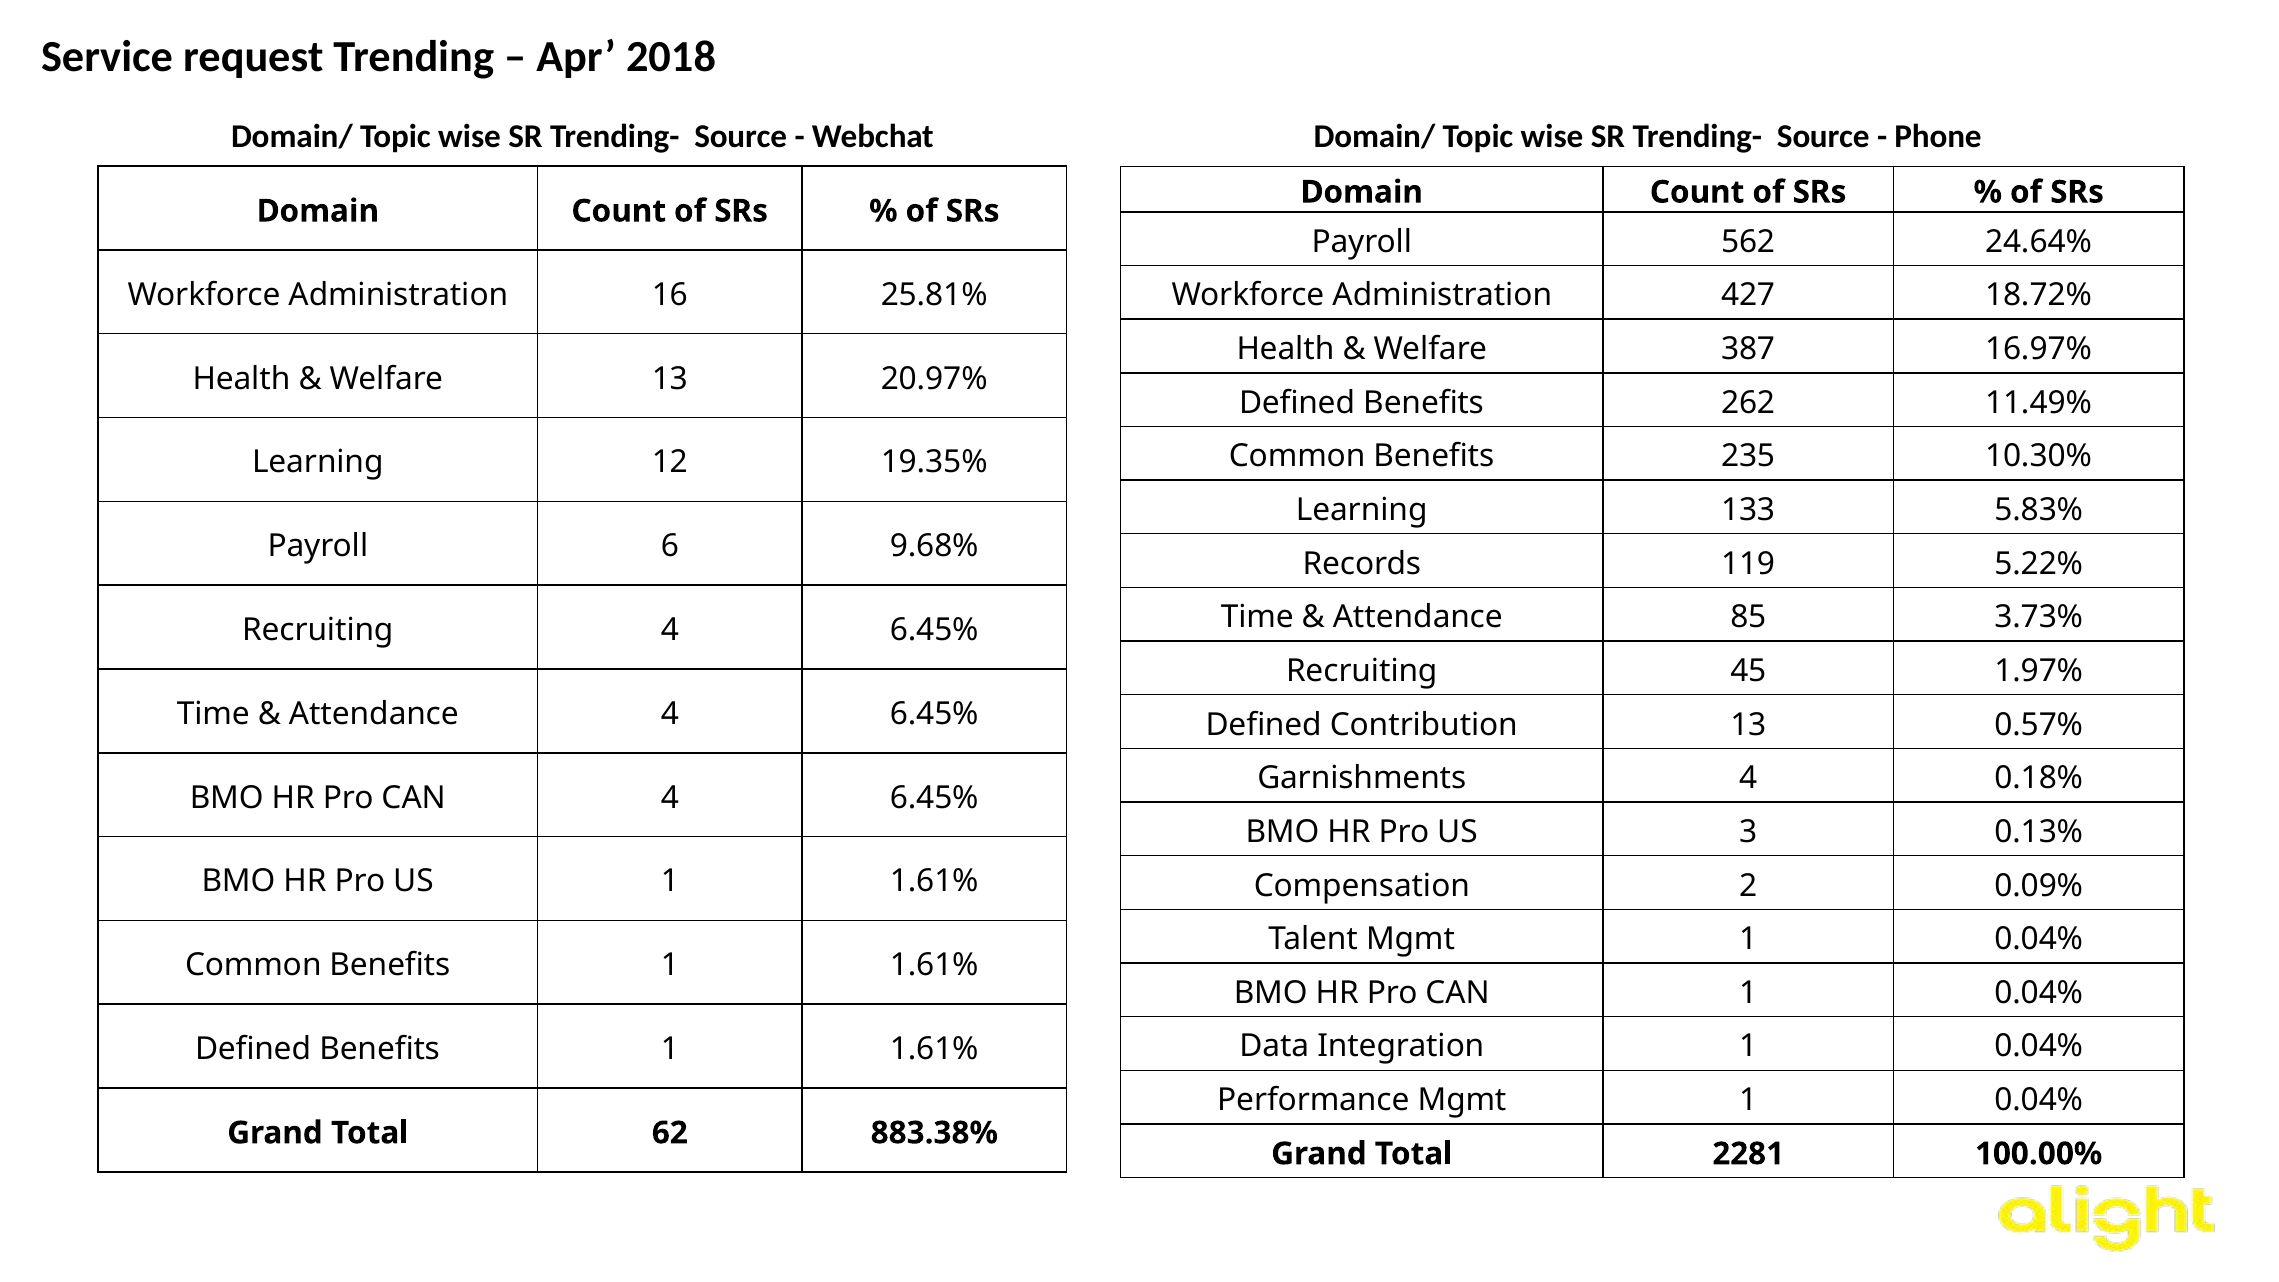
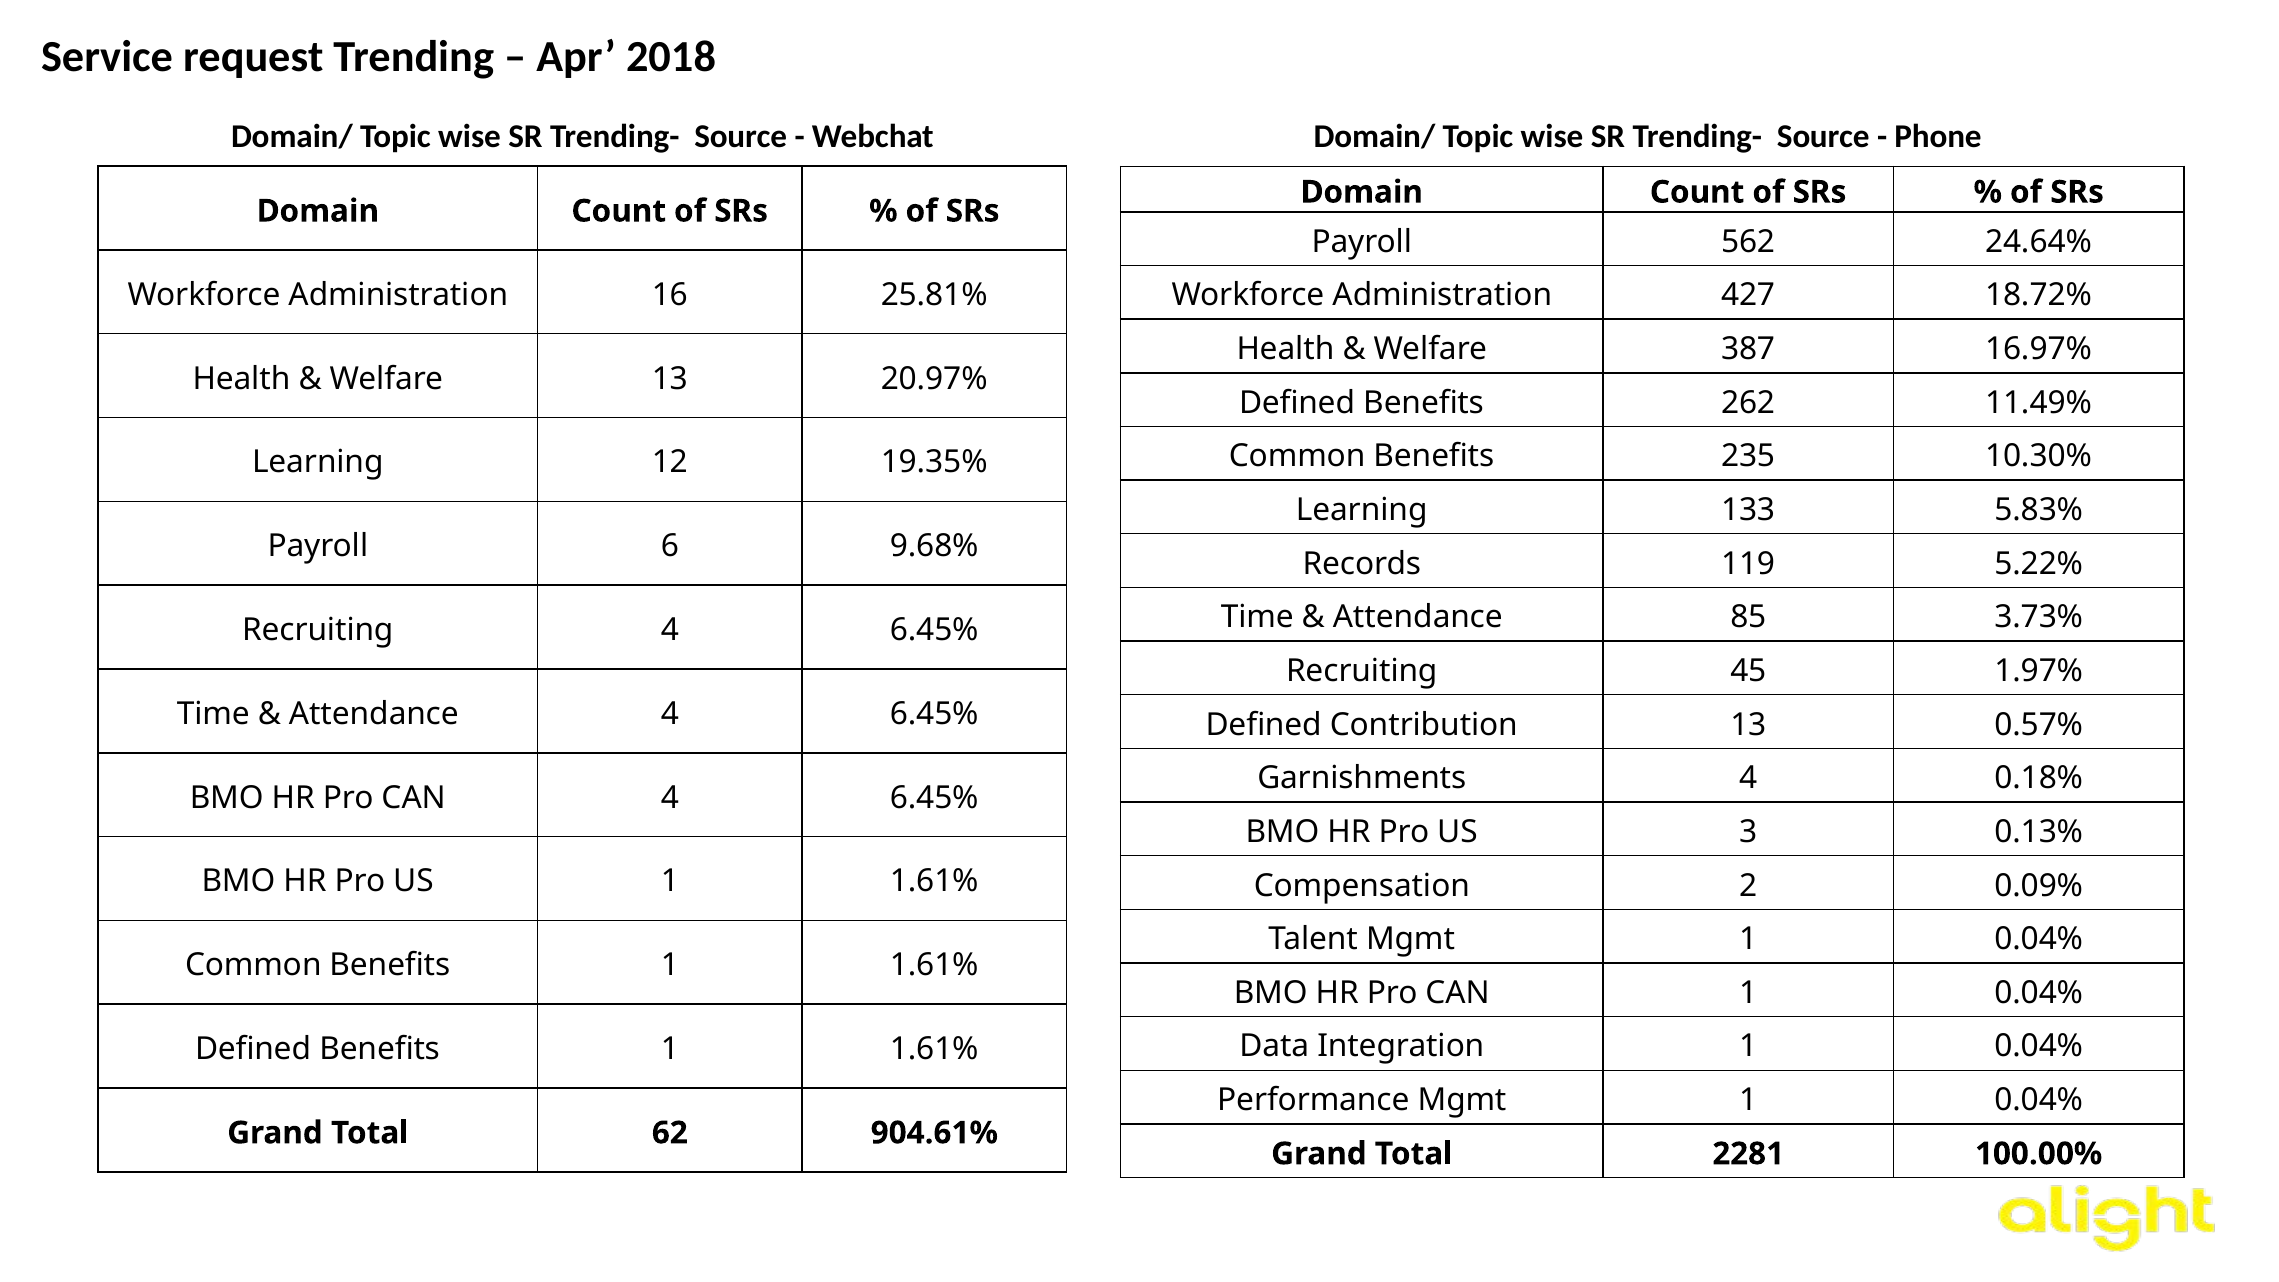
883.38%: 883.38% -> 904.61% (934, 1133)
